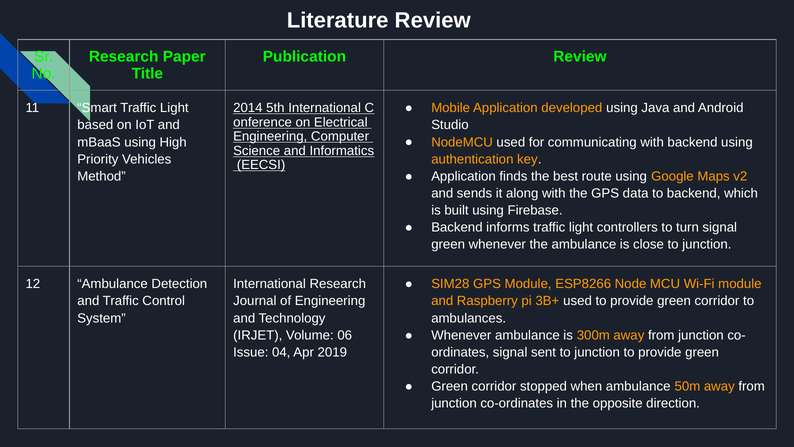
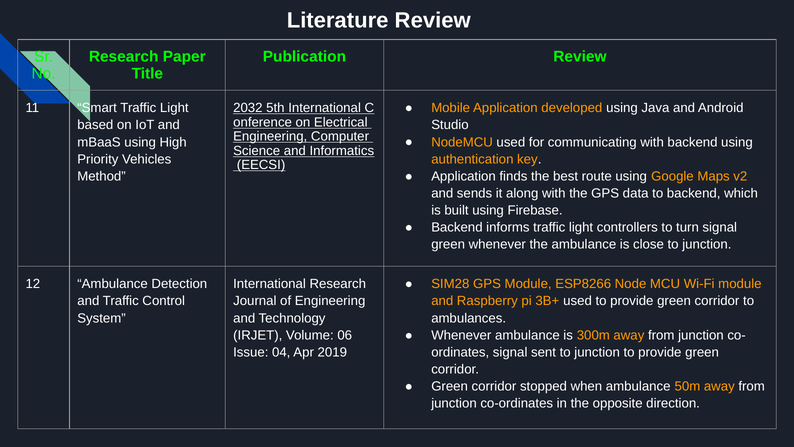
2014: 2014 -> 2032 (248, 108)
